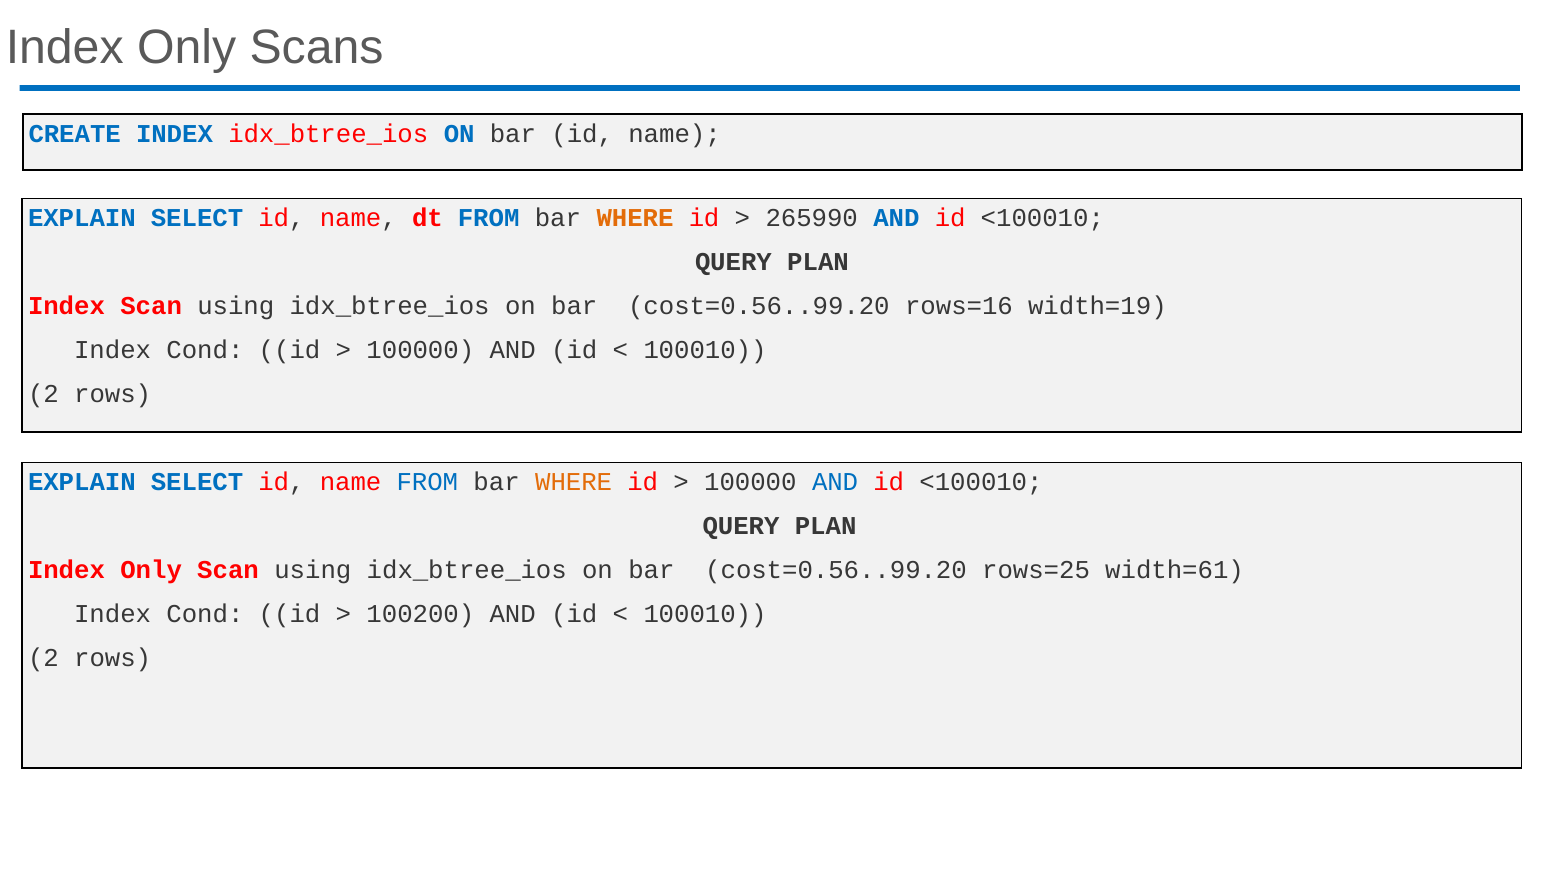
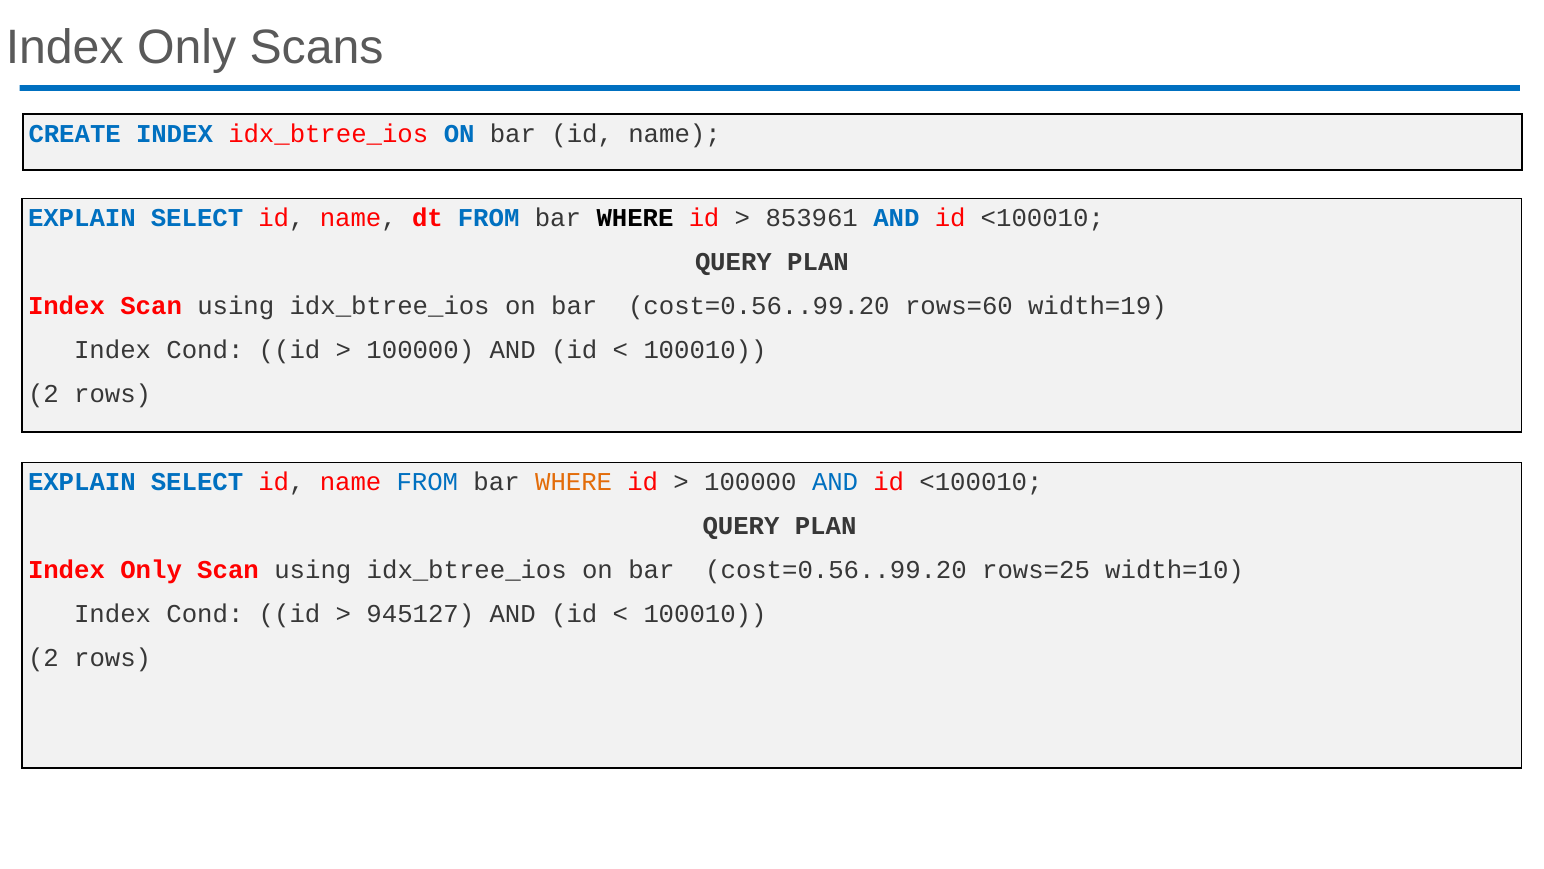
WHERE colour: orange -> black (635, 218)
265990: 265990 -> 853961 (812, 218)
rows=16: rows=16 -> rows=60 (959, 306)
width=61: width=61 -> width=10 (1175, 569)
100200: 100200 -> 945127 (420, 613)
